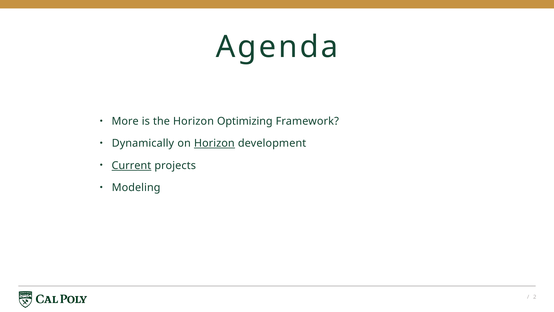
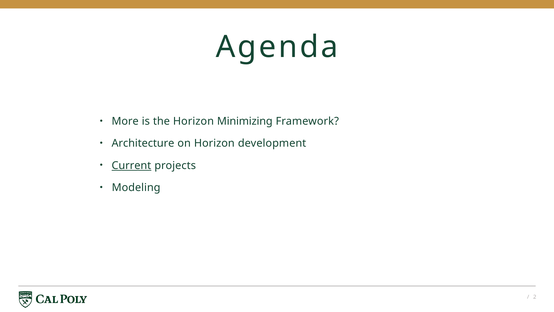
Optimizing: Optimizing -> Minimizing (245, 121)
Dynamically: Dynamically -> Architecture (143, 143)
Horizon underline: present -> none (214, 143)
